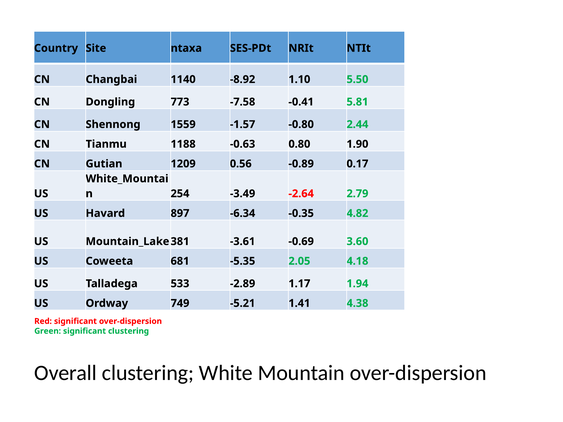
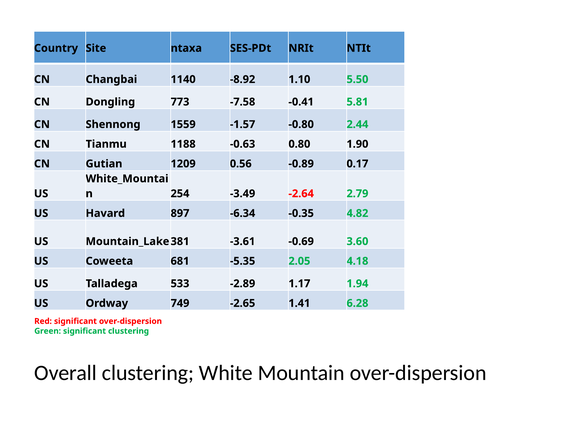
-5.21: -5.21 -> -2.65 (243, 303)
4.38: 4.38 -> 6.28 (357, 303)
